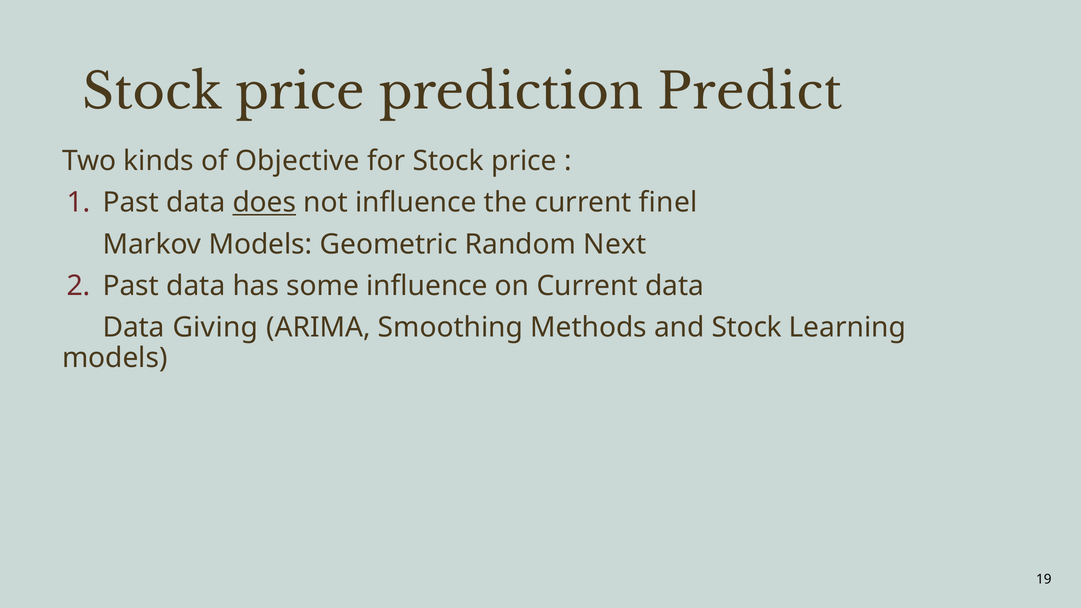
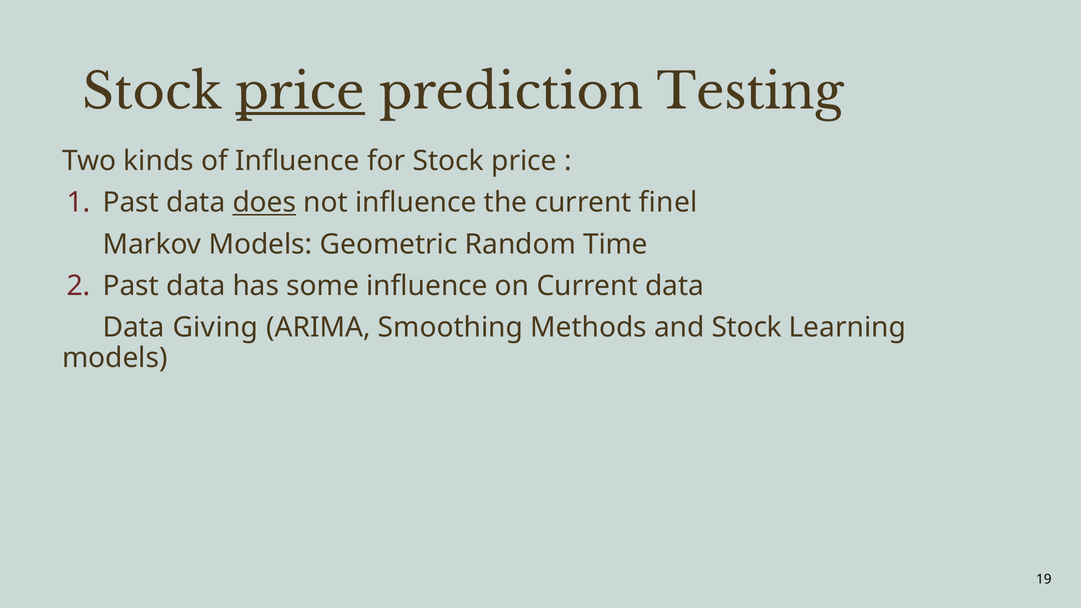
price underline: none -> present (300, 92)
Predict: Predict -> Testing (750, 92)
of Objective: Objective -> Influence (297, 161)
Next: Next -> Time (615, 244)
